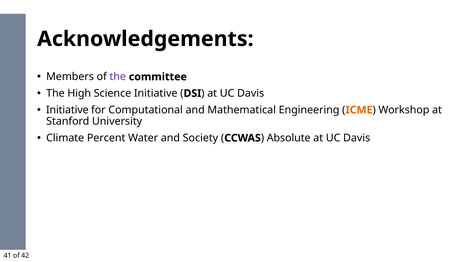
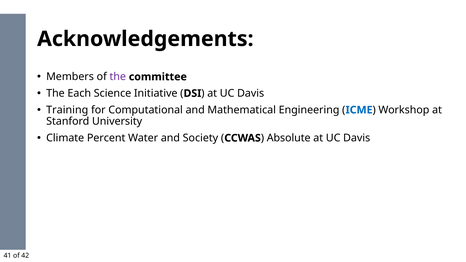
High: High -> Each (79, 93)
Initiative: Initiative -> Training (67, 110)
ICME colour: orange -> blue (359, 110)
